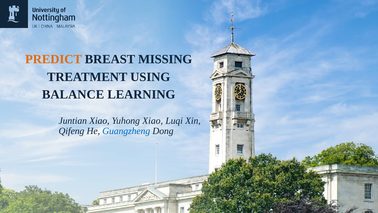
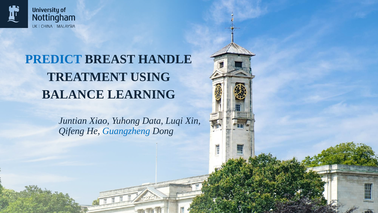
PREDICT colour: orange -> blue (54, 59)
MISSING: MISSING -> HANDLE (165, 59)
Yuhong Xiao: Xiao -> Data (153, 121)
